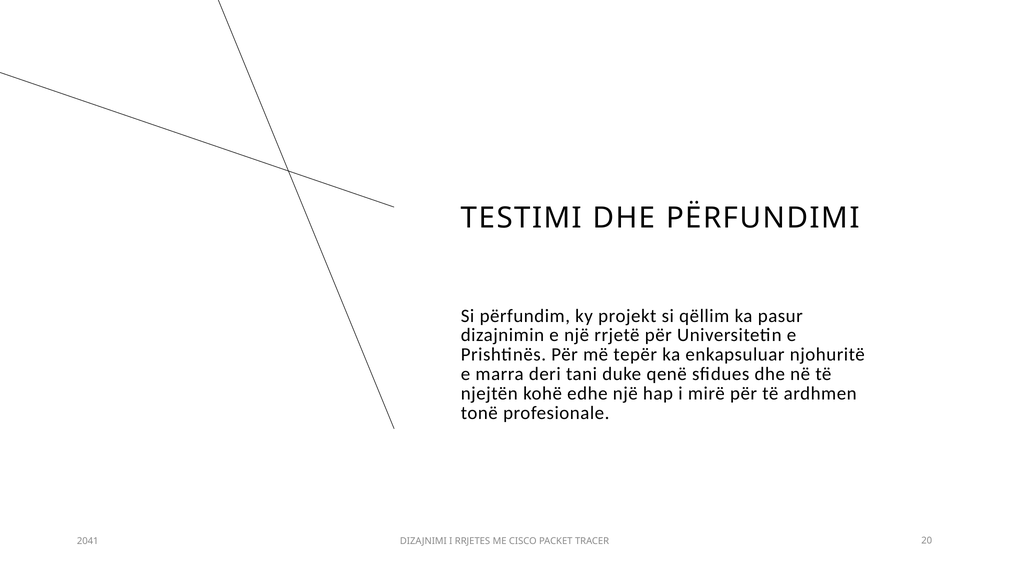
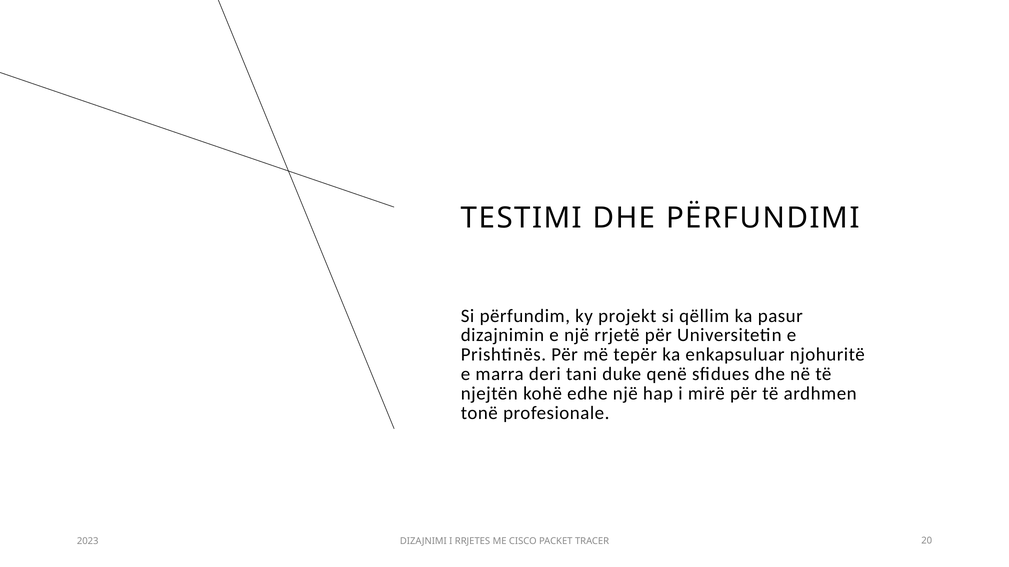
2041: 2041 -> 2023 (88, 542)
